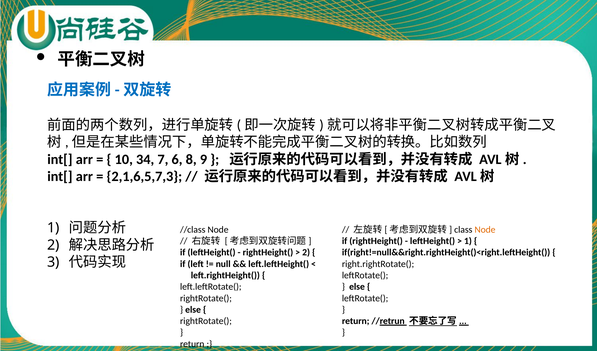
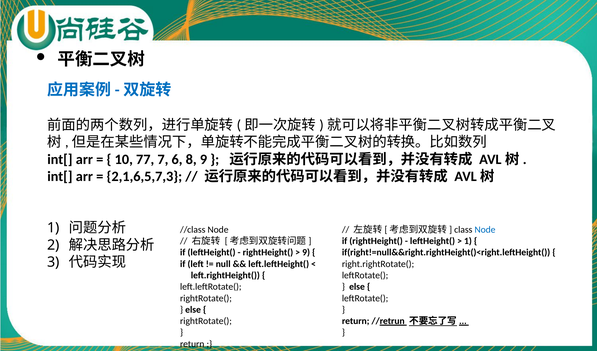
34: 34 -> 77 (145, 160)
Node colour: orange -> blue (485, 230)
2: 2 -> 9 (306, 253)
